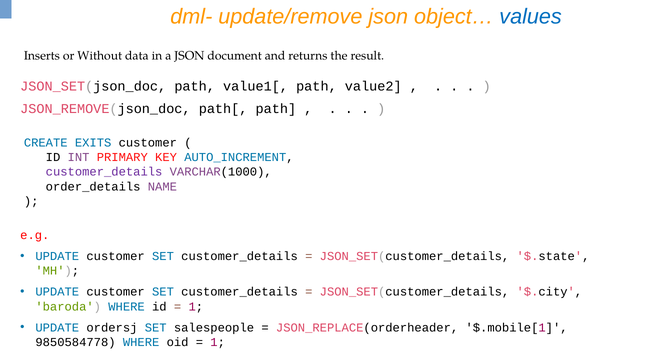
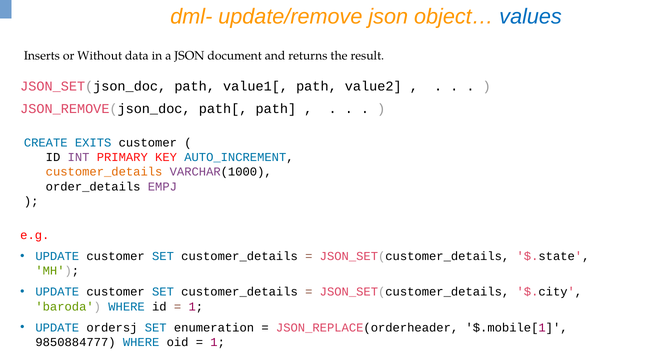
customer_details colour: purple -> orange (104, 172)
NAME: NAME -> EMPJ (162, 187)
salespeople: salespeople -> enumeration (214, 328)
9850584778: 9850584778 -> 9850884777 (76, 343)
